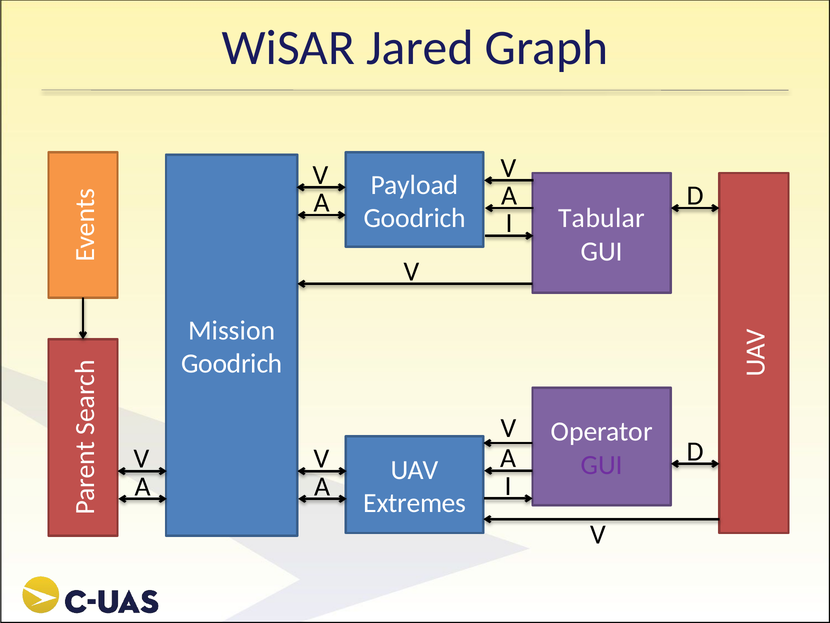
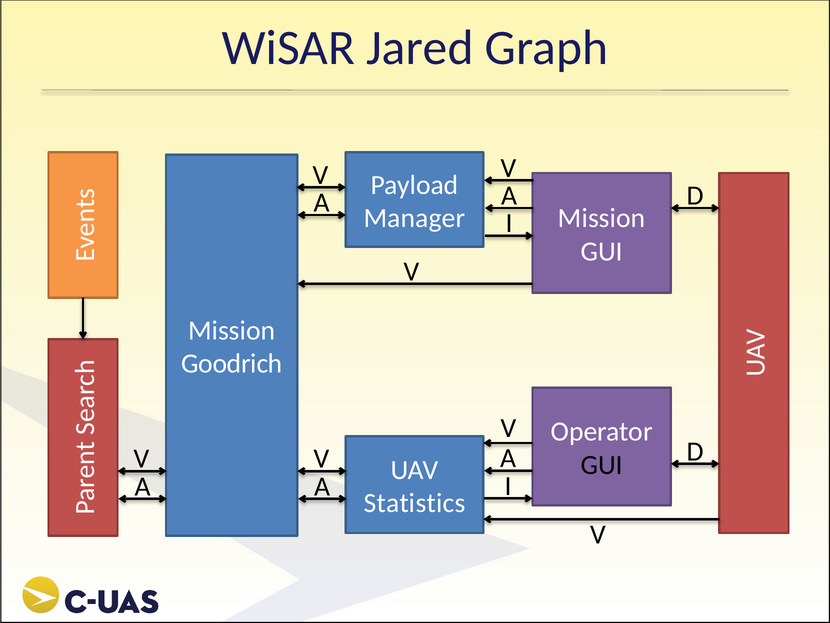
Goodrich: Goodrich -> Manager (415, 218)
Tabular: Tabular -> Mission (602, 218)
GUI colour: purple -> black (602, 465)
Extremes: Extremes -> Statistics (414, 503)
